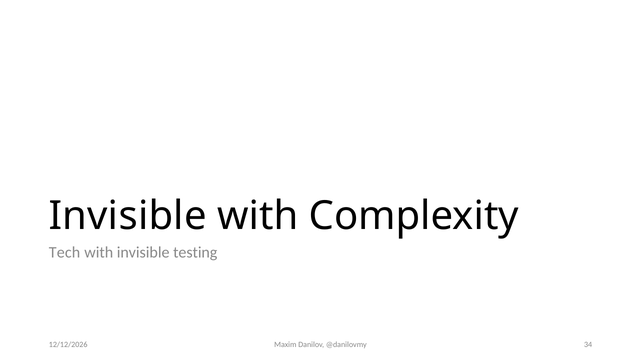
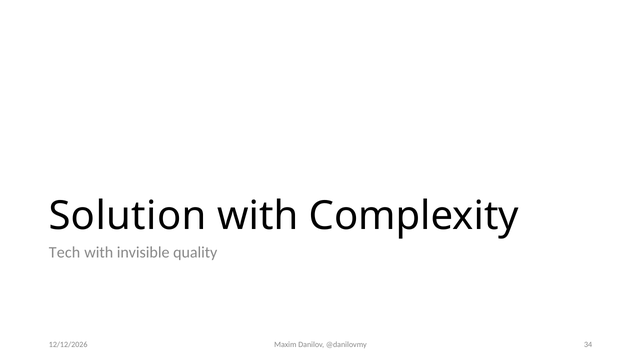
Invisible: Invisible -> Solution (128, 216)
testing: testing -> quality (195, 252)
